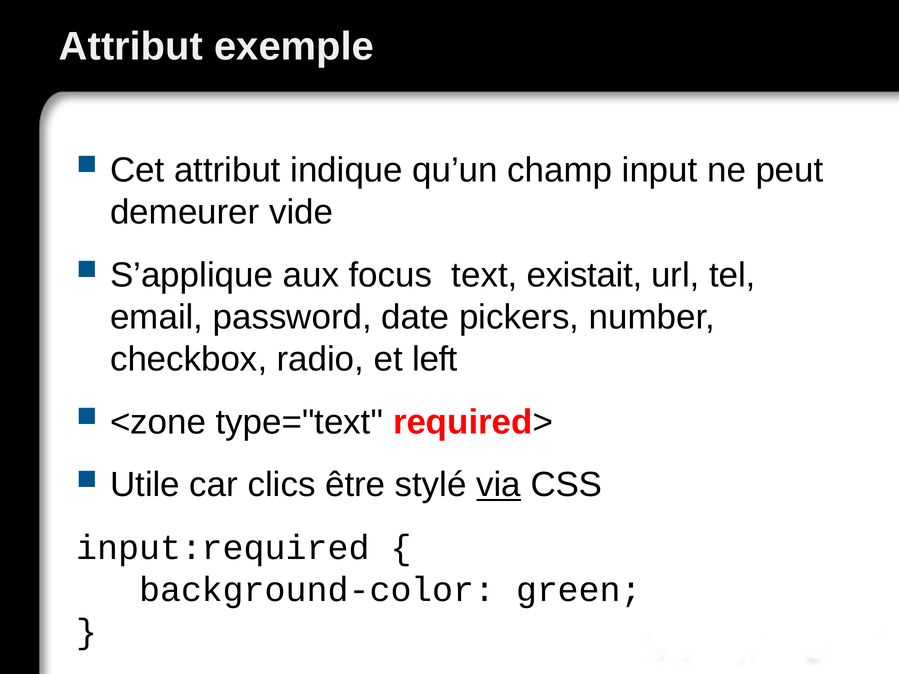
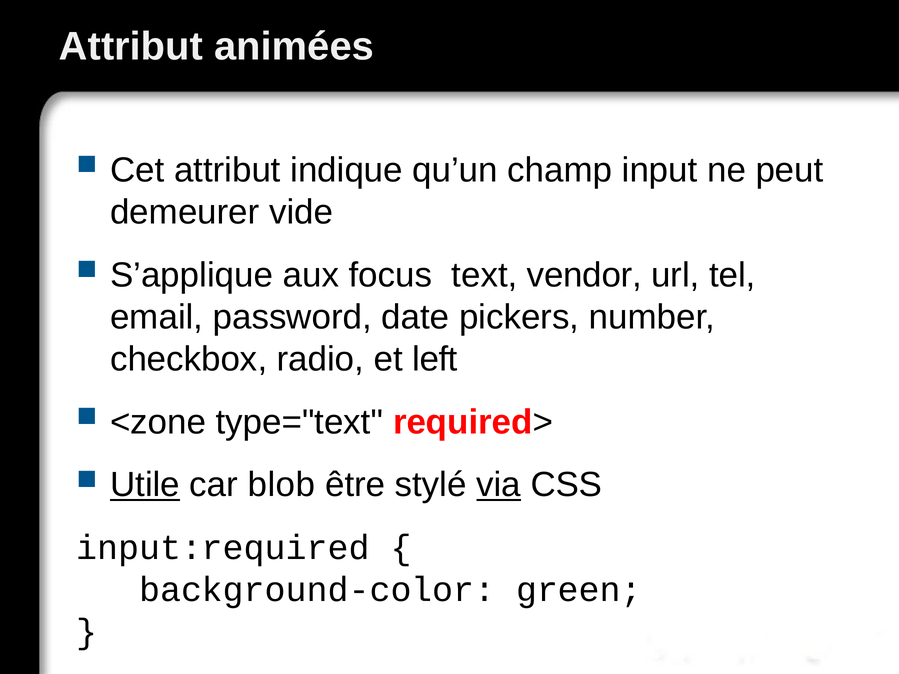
exemple: exemple -> animées (294, 46)
existait: existait -> vendor (584, 275)
Utile underline: none -> present (145, 485)
clics: clics -> blob (281, 485)
